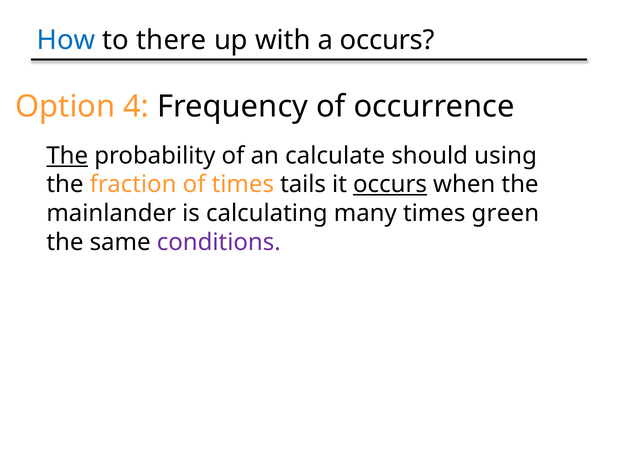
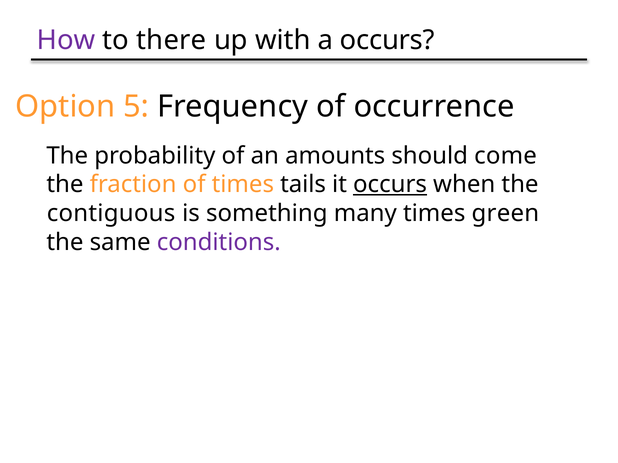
How colour: blue -> purple (66, 40)
4: 4 -> 5 (136, 107)
The underline: present -> none (67, 156)
calculate: calculate -> amounts (335, 156)
using: using -> come (506, 156)
mainlander: mainlander -> contiguous (111, 214)
calculating: calculating -> something (267, 214)
